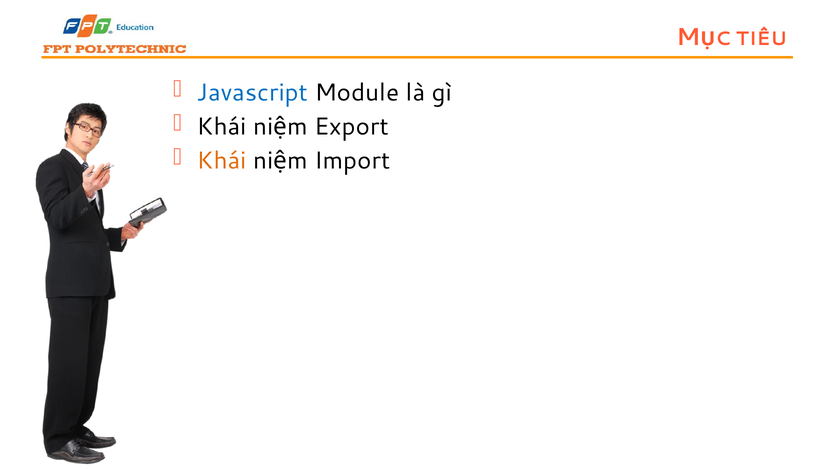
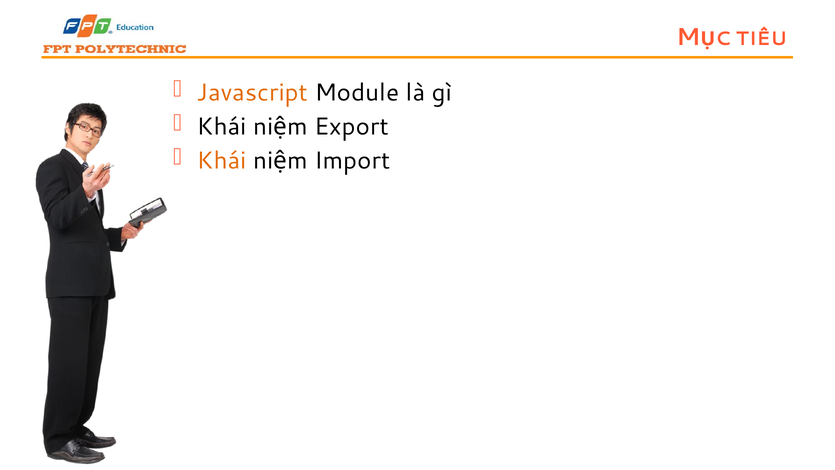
Javascript colour: blue -> orange (252, 93)
